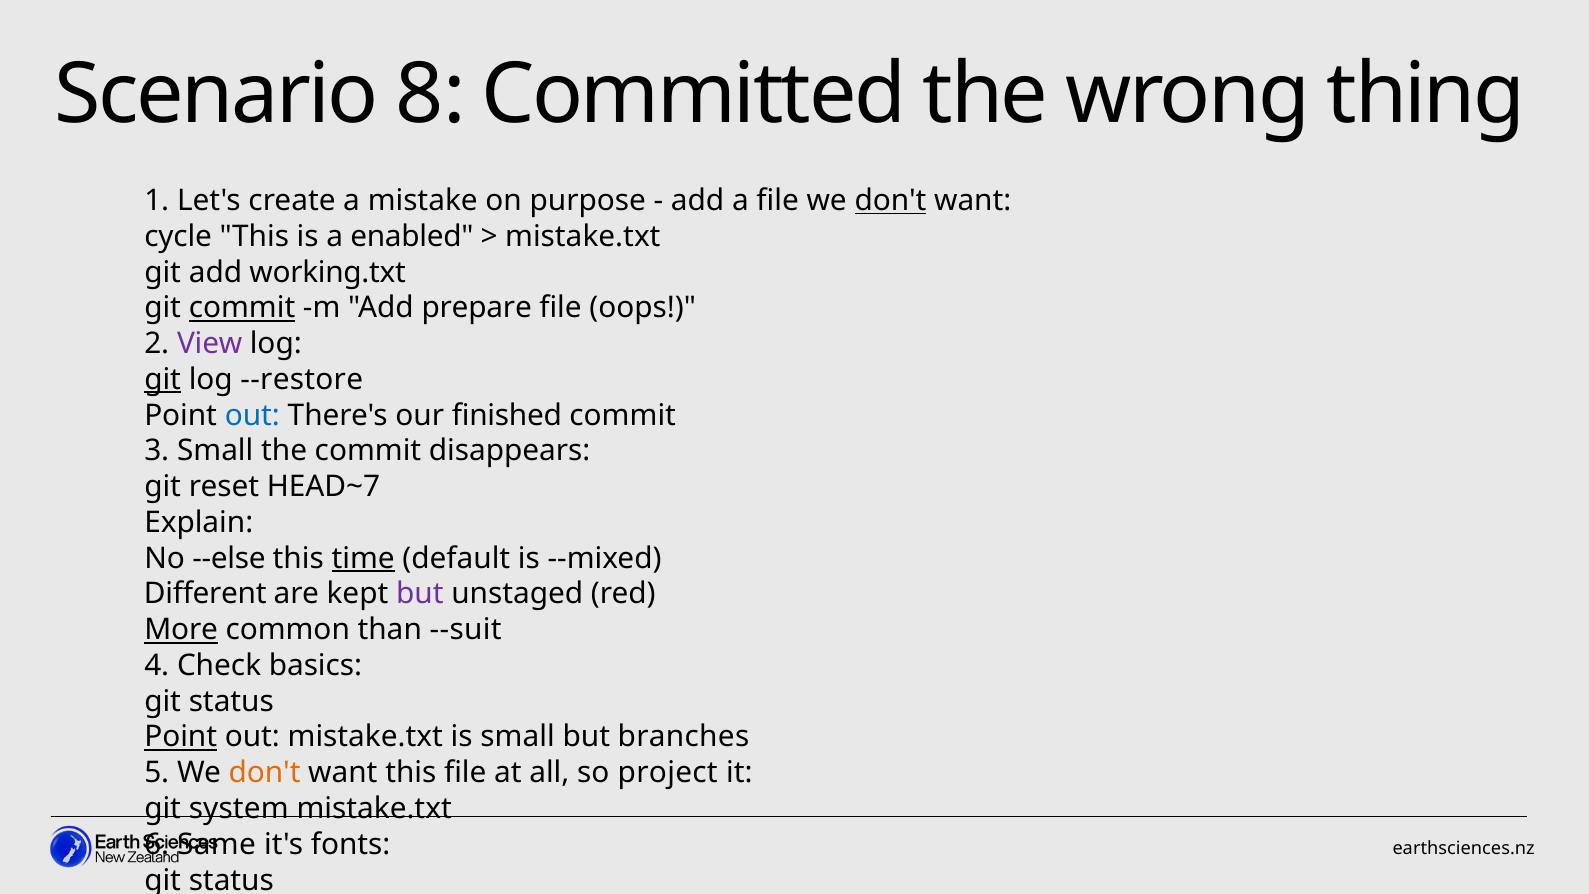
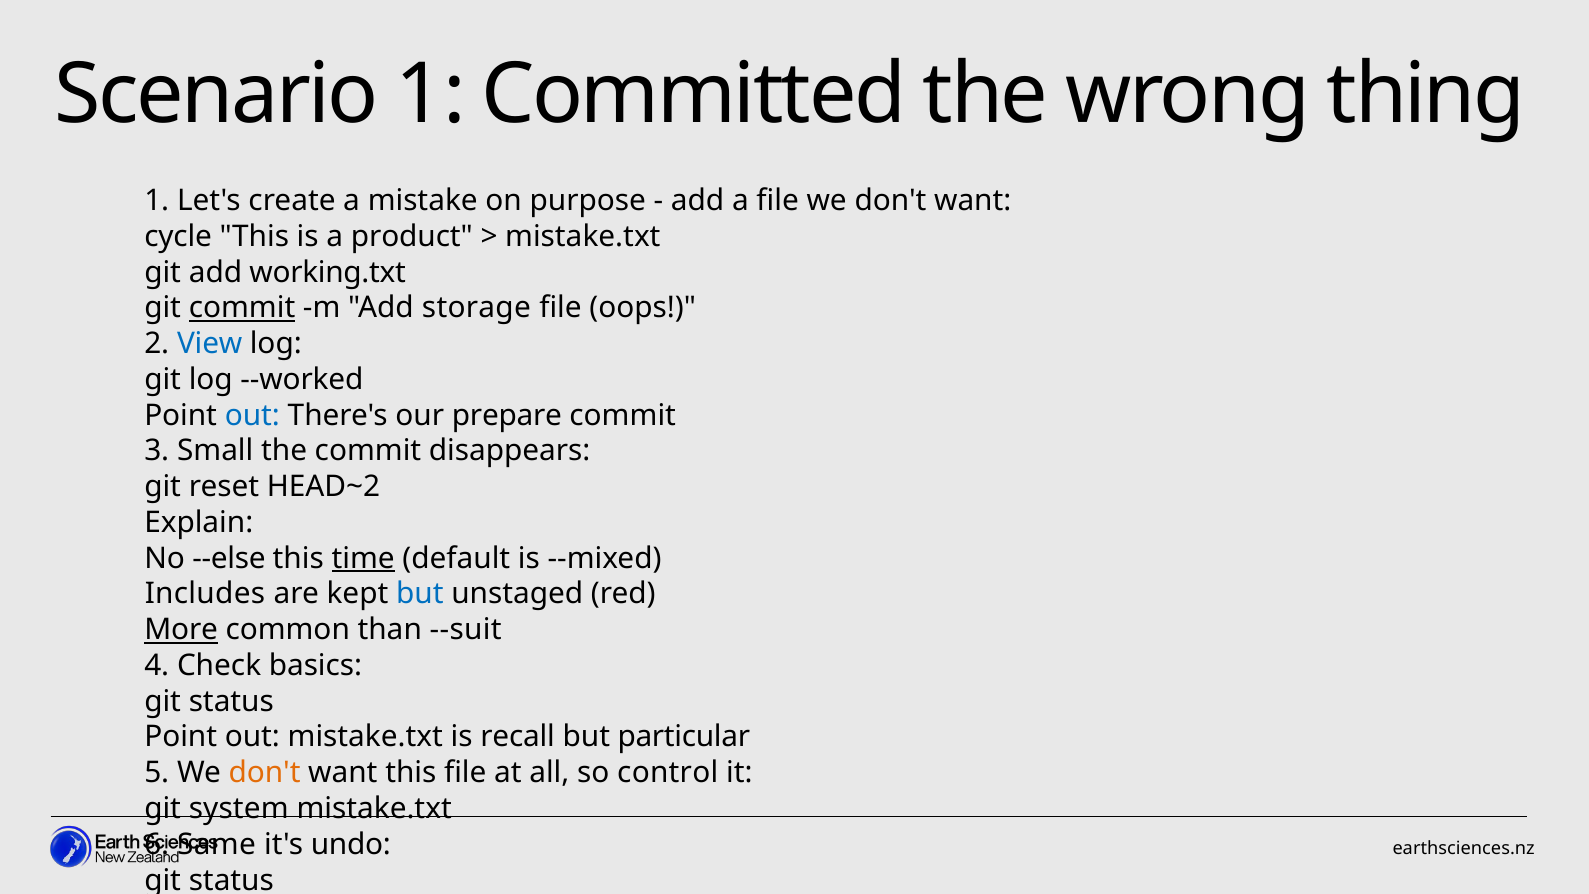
Scenario 8: 8 -> 1 (431, 95)
don't underline: present -> none (891, 201)
enabled: enabled -> product (412, 236)
prepare: prepare -> storage (476, 308)
View colour: purple -> blue (210, 344)
git underline: present -> none (163, 379)
--restore: --restore -> --worked (302, 379)
finished: finished -> prepare (507, 415)
HEAD~7: HEAD~7 -> HEAD~2 (324, 487)
Different: Different -> Includes (205, 594)
but colour: purple -> blue (420, 594)
Point underline: present -> none (181, 737)
is small: small -> recall (518, 737)
branches: branches -> particular (684, 737)
project: project -> control (668, 773)
fonts: fonts -> undo (351, 844)
